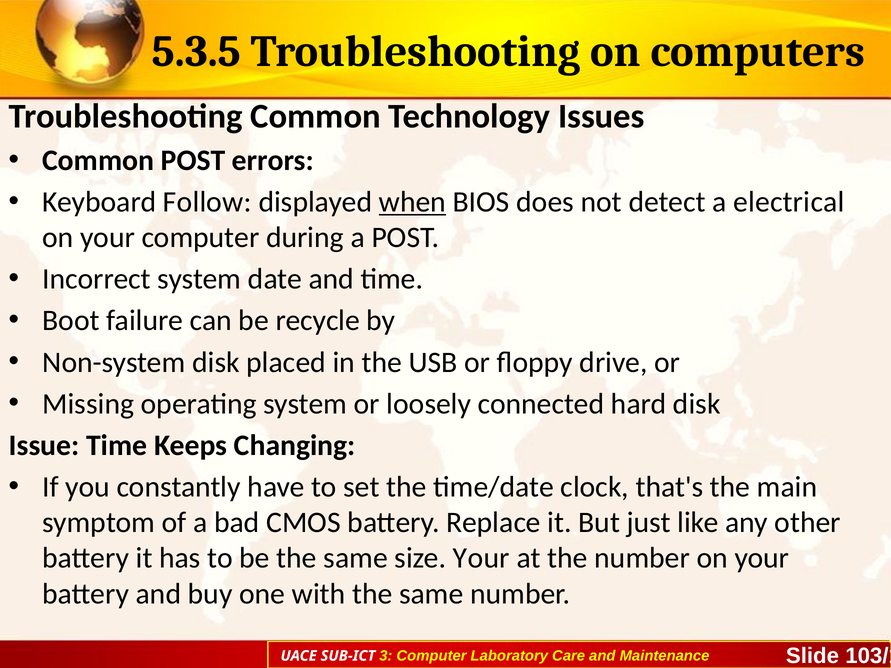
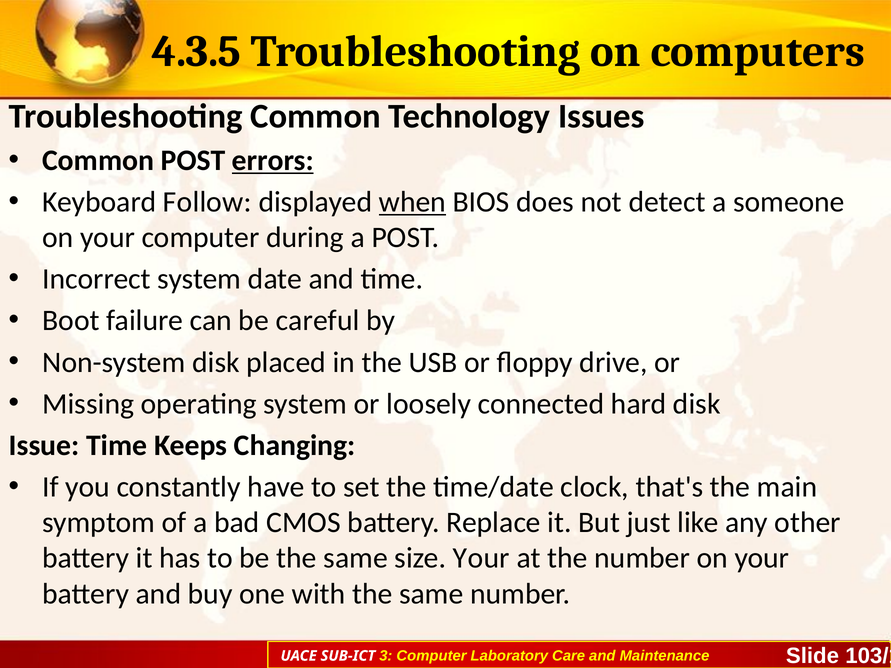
5.3.5: 5.3.5 -> 4.3.5 (197, 51)
errors underline: none -> present (273, 160)
electrical: electrical -> someone (789, 202)
recycle: recycle -> careful (318, 321)
